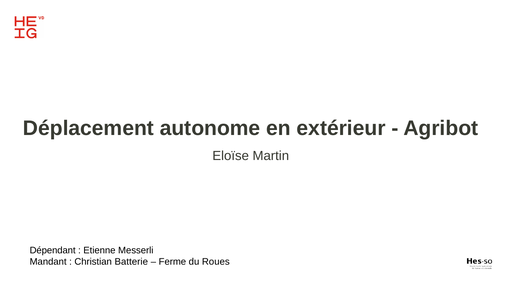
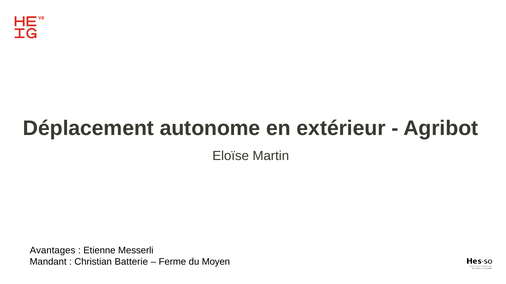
Dépendant: Dépendant -> Avantages (53, 251)
Roues: Roues -> Moyen (216, 262)
